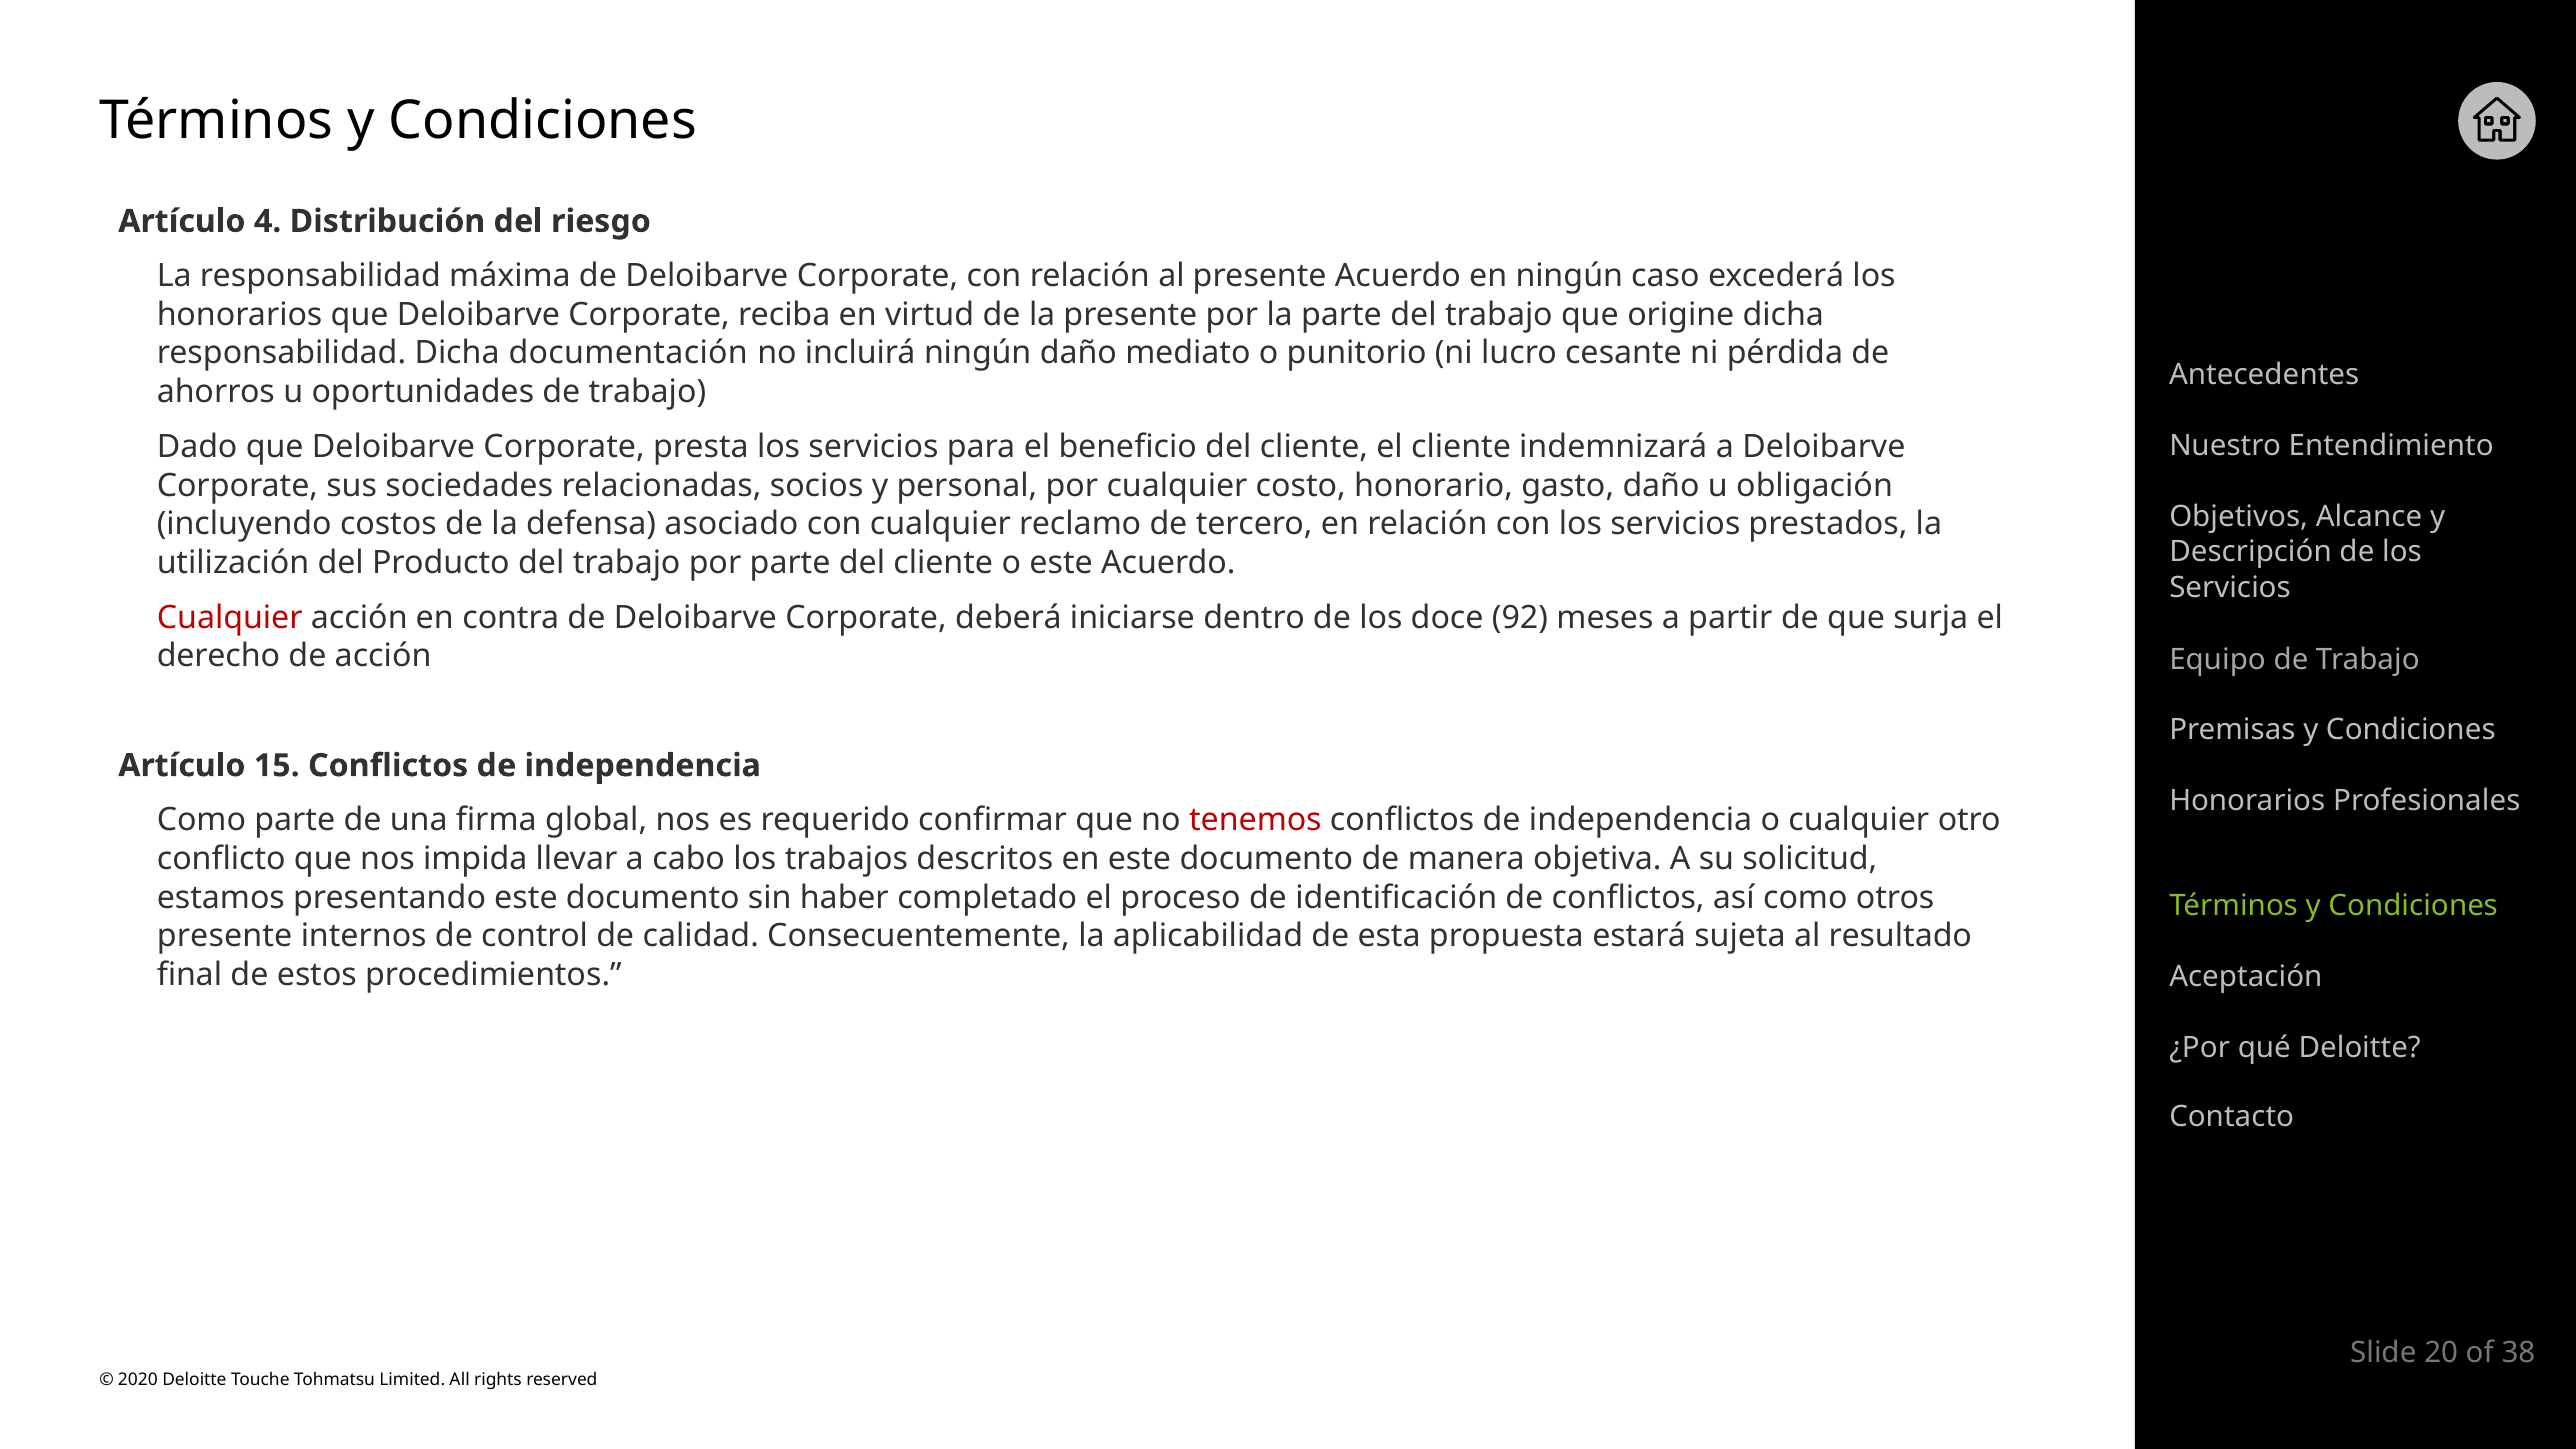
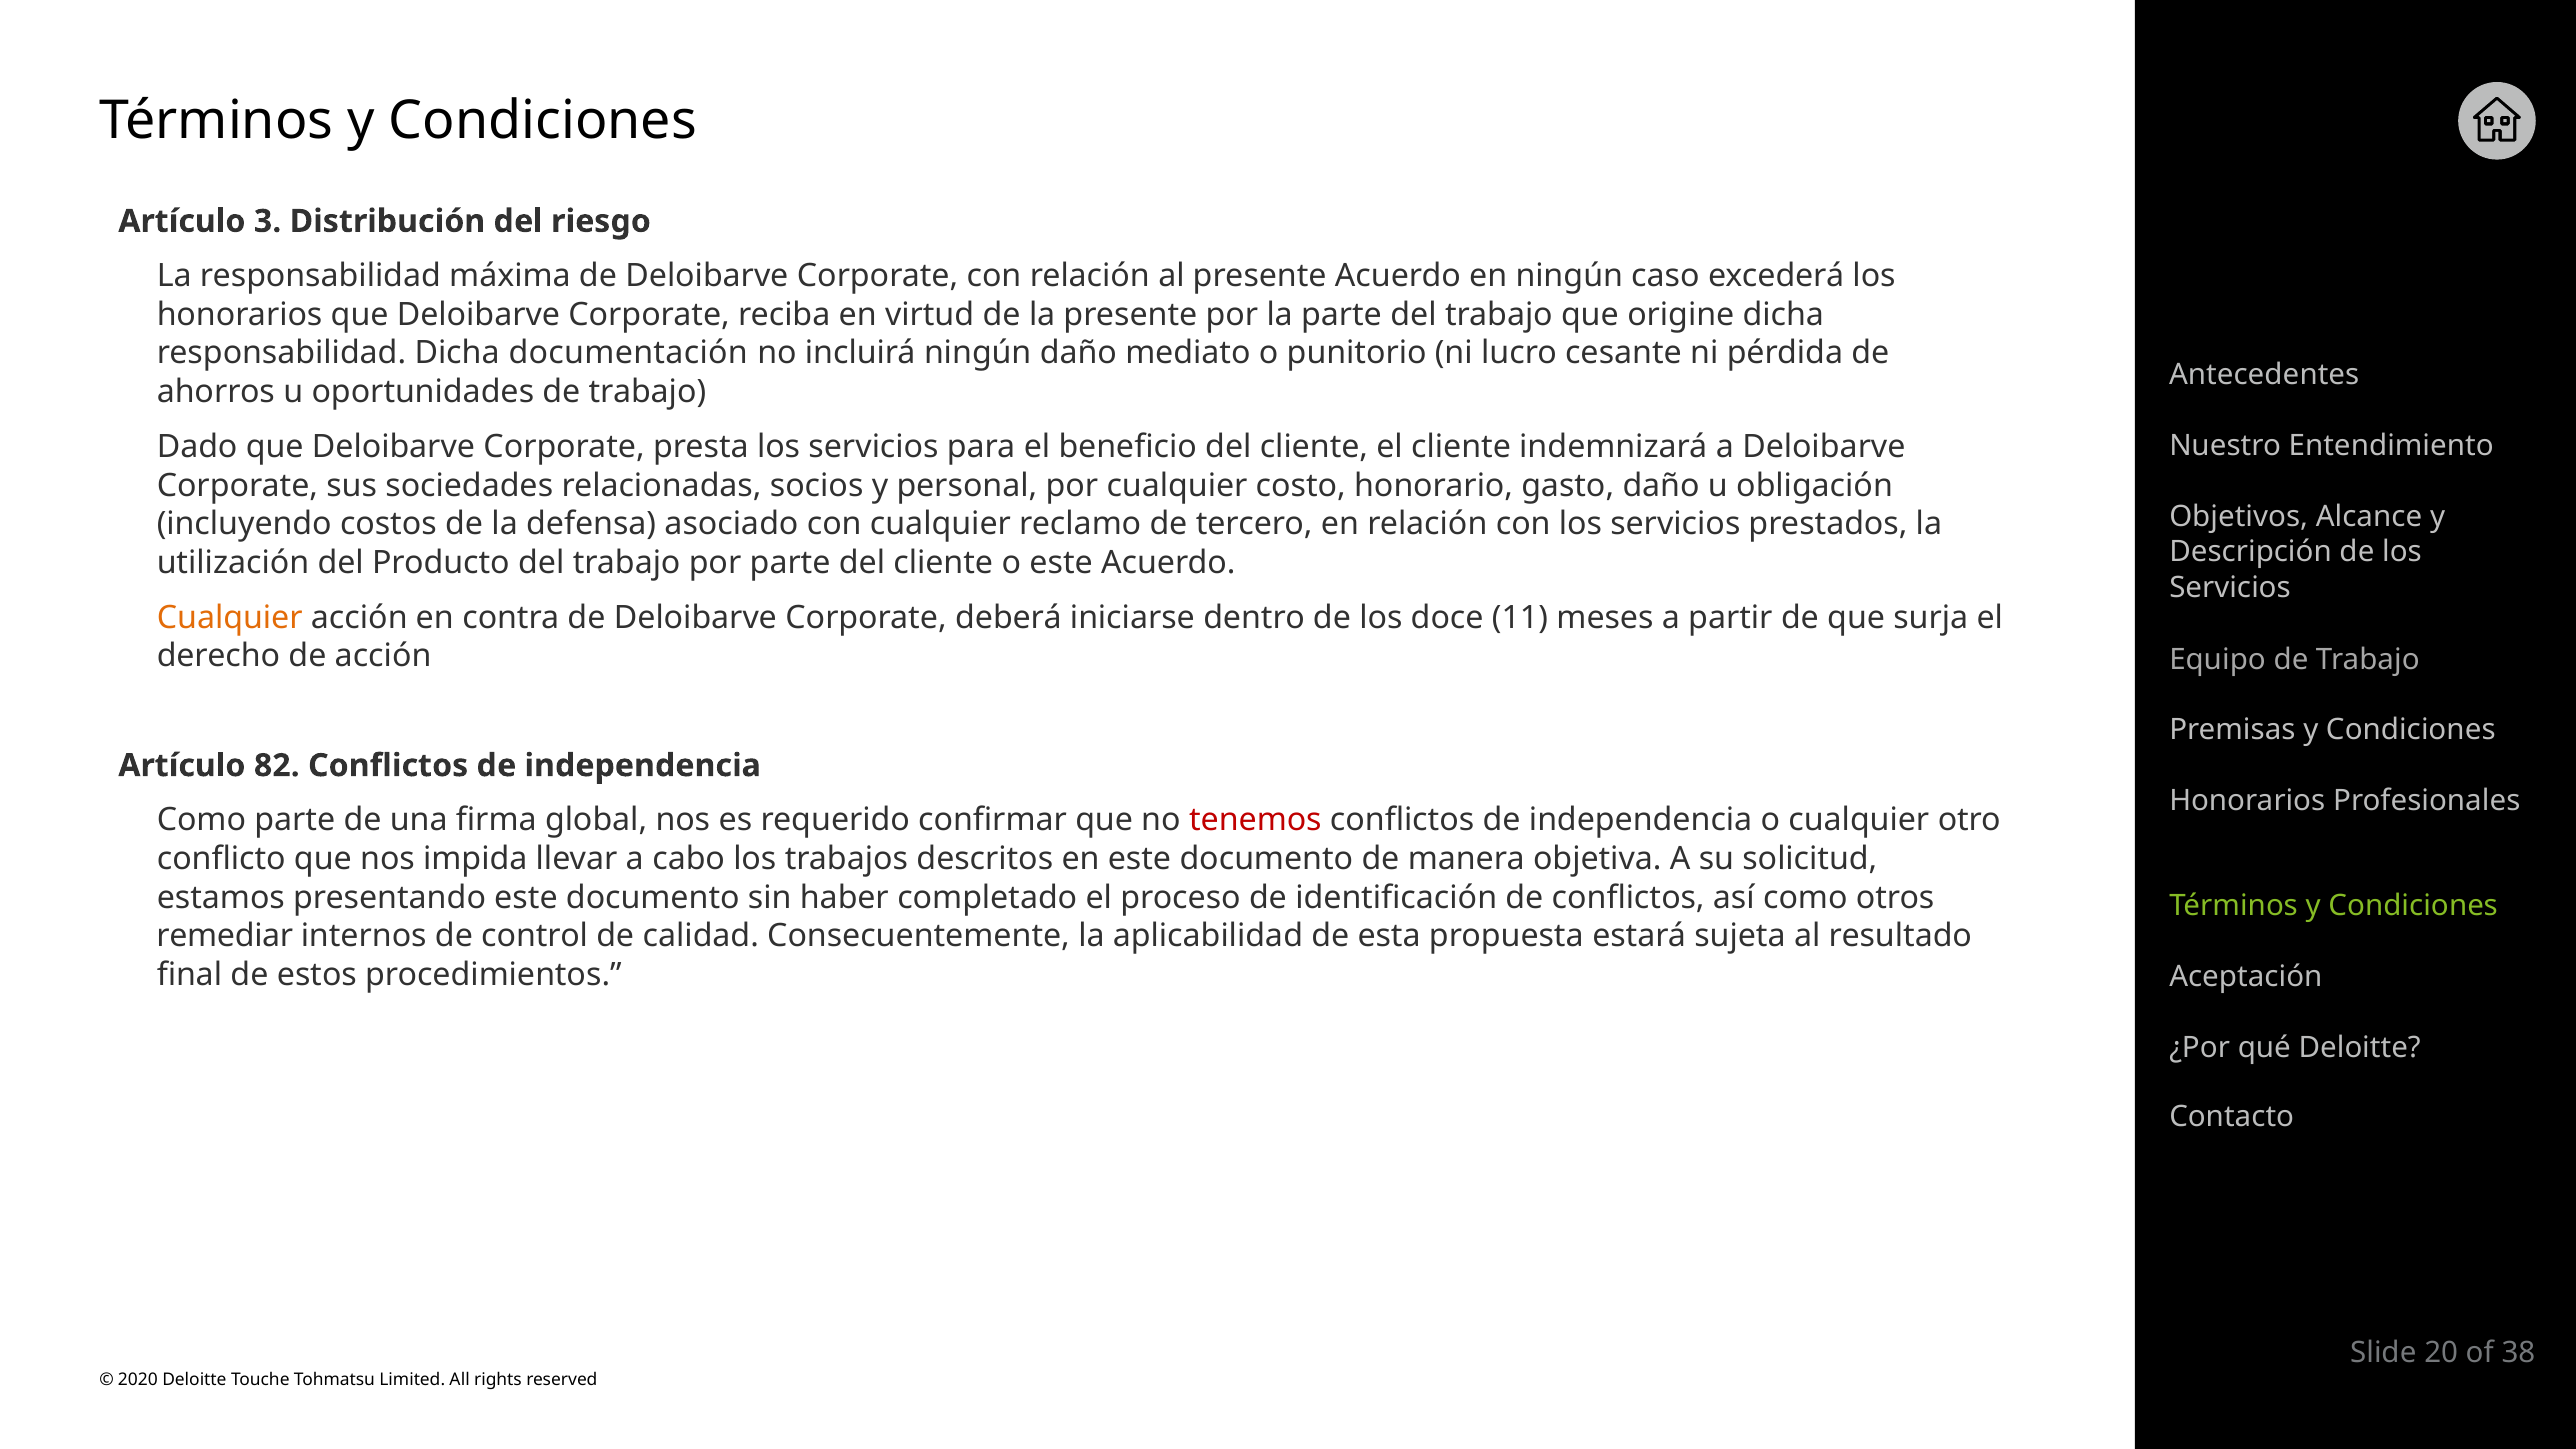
4: 4 -> 3 (268, 221)
Cualquier colour: red -> orange (230, 617)
92: 92 -> 11 (1520, 617)
15: 15 -> 82 (277, 766)
presente: presente -> remediar (225, 936)
